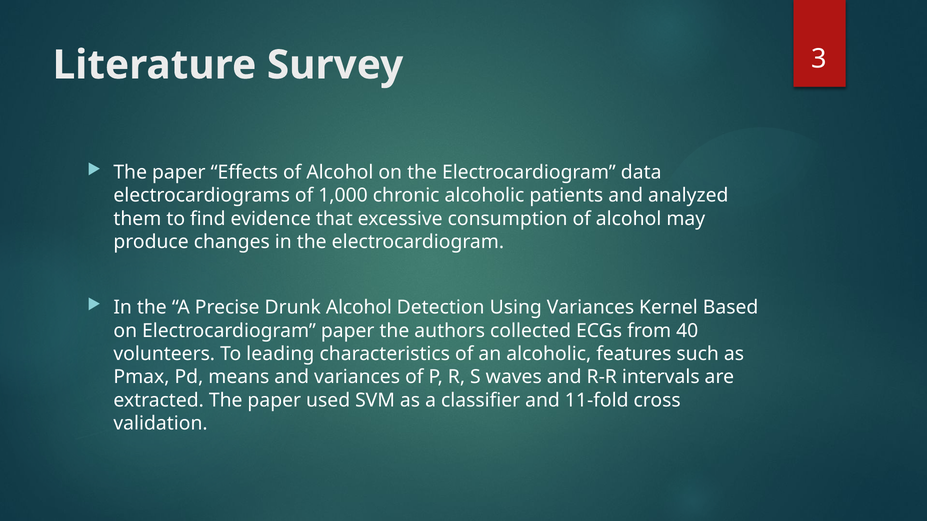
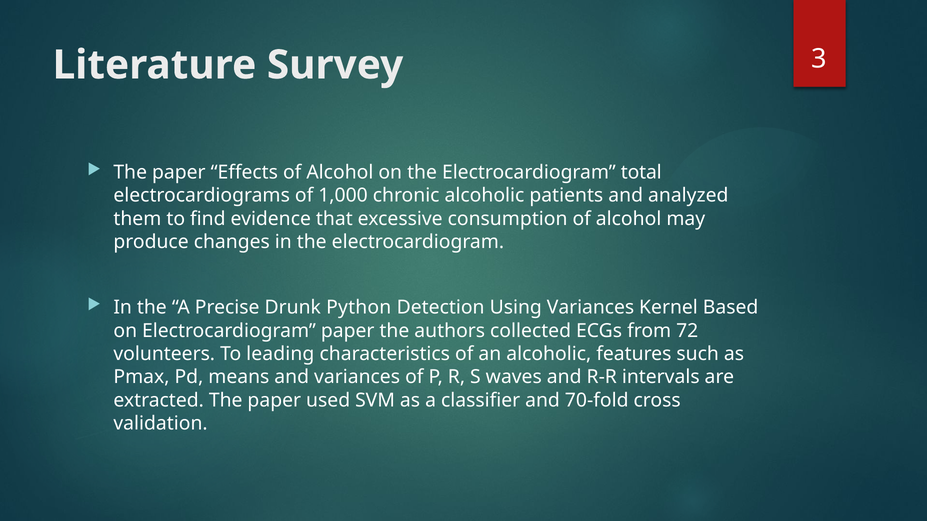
data: data -> total (641, 173)
Drunk Alcohol: Alcohol -> Python (359, 308)
40: 40 -> 72 (687, 331)
11-fold: 11-fold -> 70-fold (597, 401)
